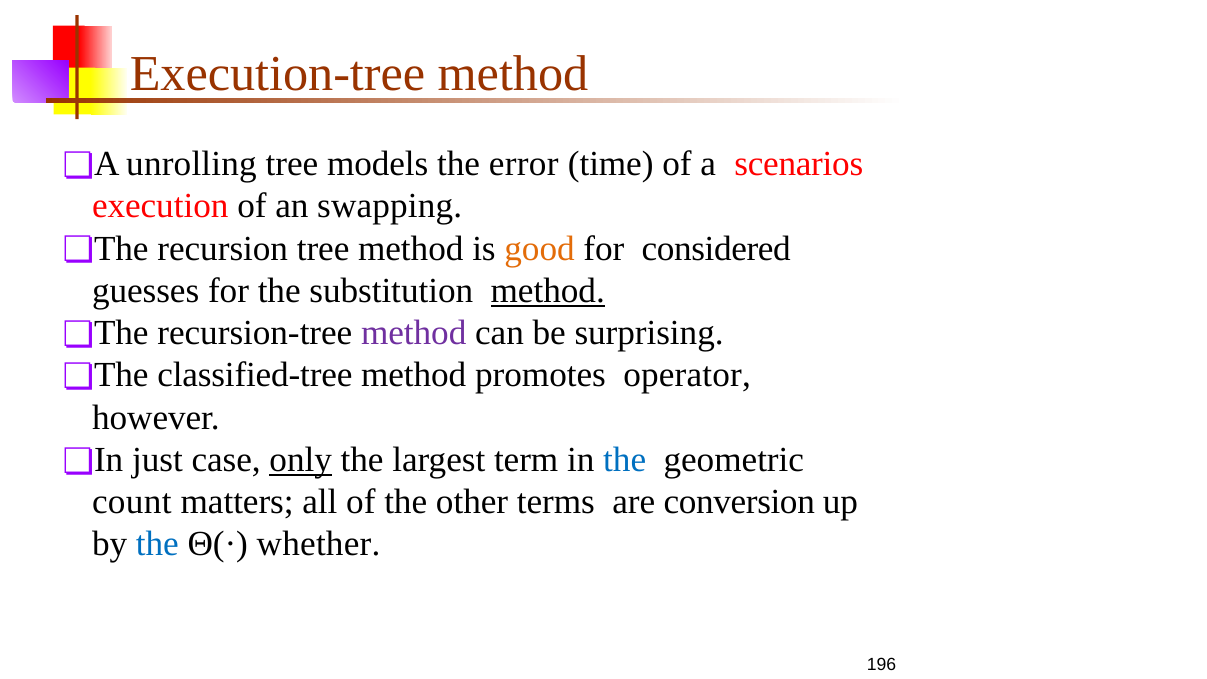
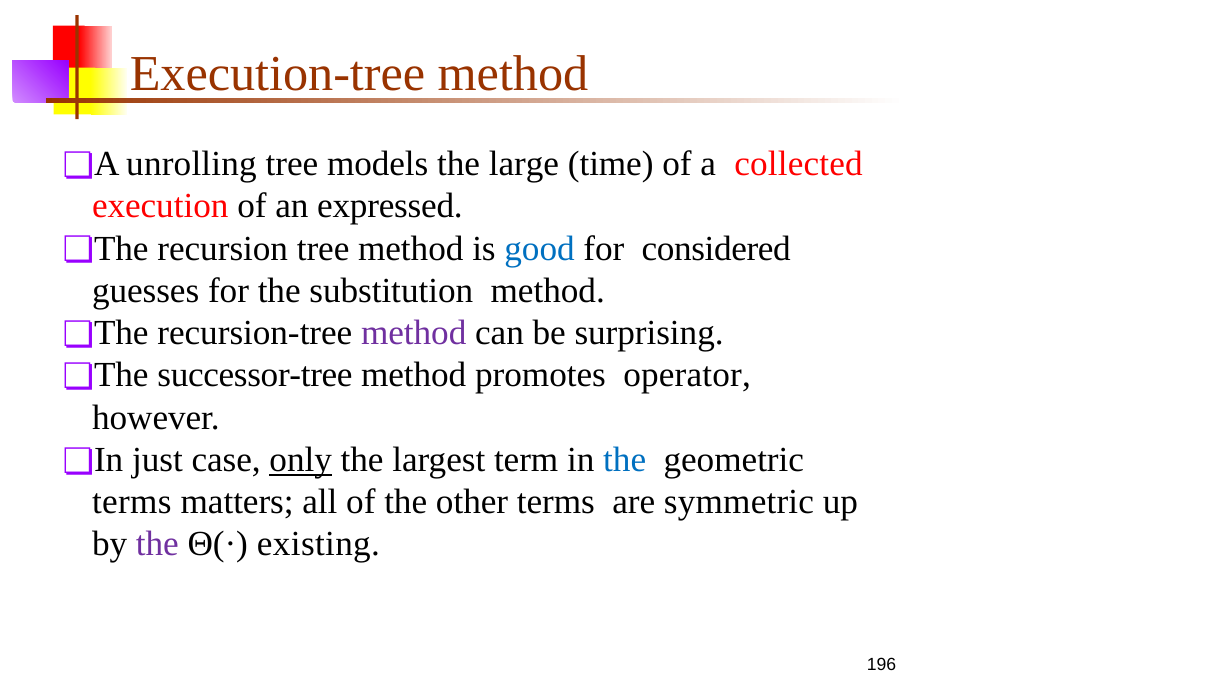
error: error -> large (524, 164)
scenarios: scenarios -> collected (799, 164)
swapping: swapping -> expressed (390, 206)
good colour: orange -> blue (540, 248)
method underline: present -> none (548, 291)
classified-tree: classified-tree -> successor-tree (255, 375)
count: count -> terms (132, 502)
conversion: conversion -> symmetric (739, 502)
the colour: blue -> purple (157, 544)
whether: whether -> existing (318, 544)
